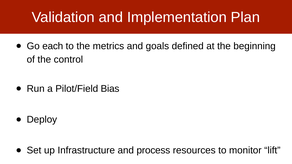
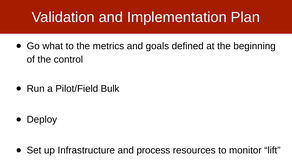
each: each -> what (53, 46)
Bias: Bias -> Bulk (110, 89)
